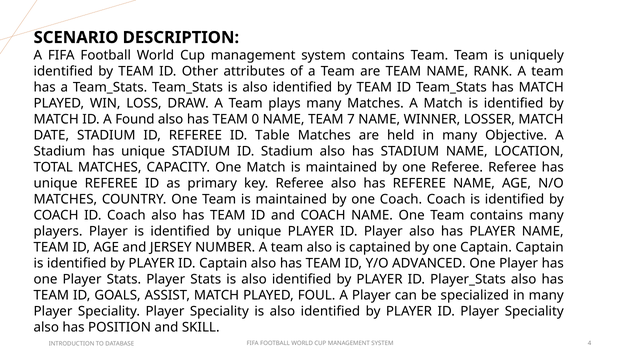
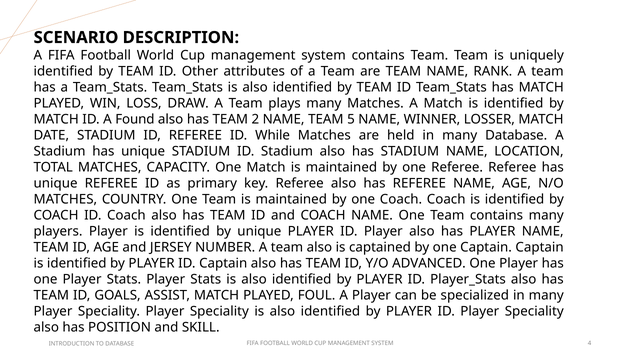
0: 0 -> 2 (255, 119)
7: 7 -> 5 (351, 119)
Table: Table -> While (273, 135)
many Objective: Objective -> Database (516, 135)
